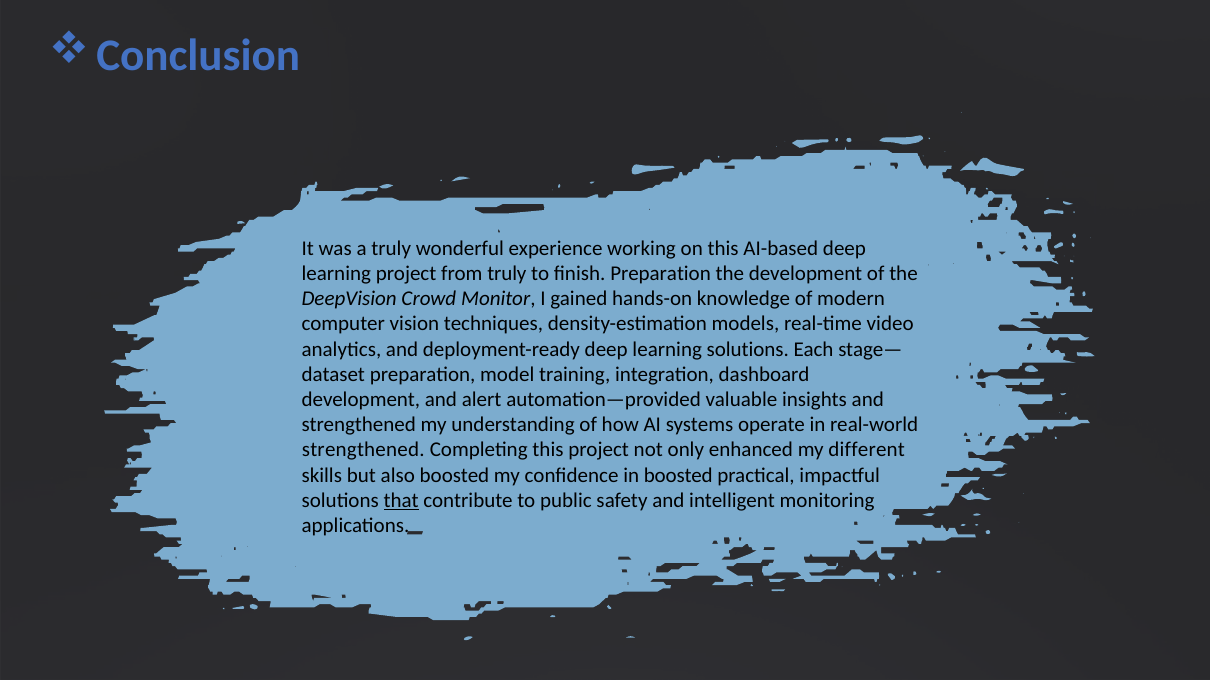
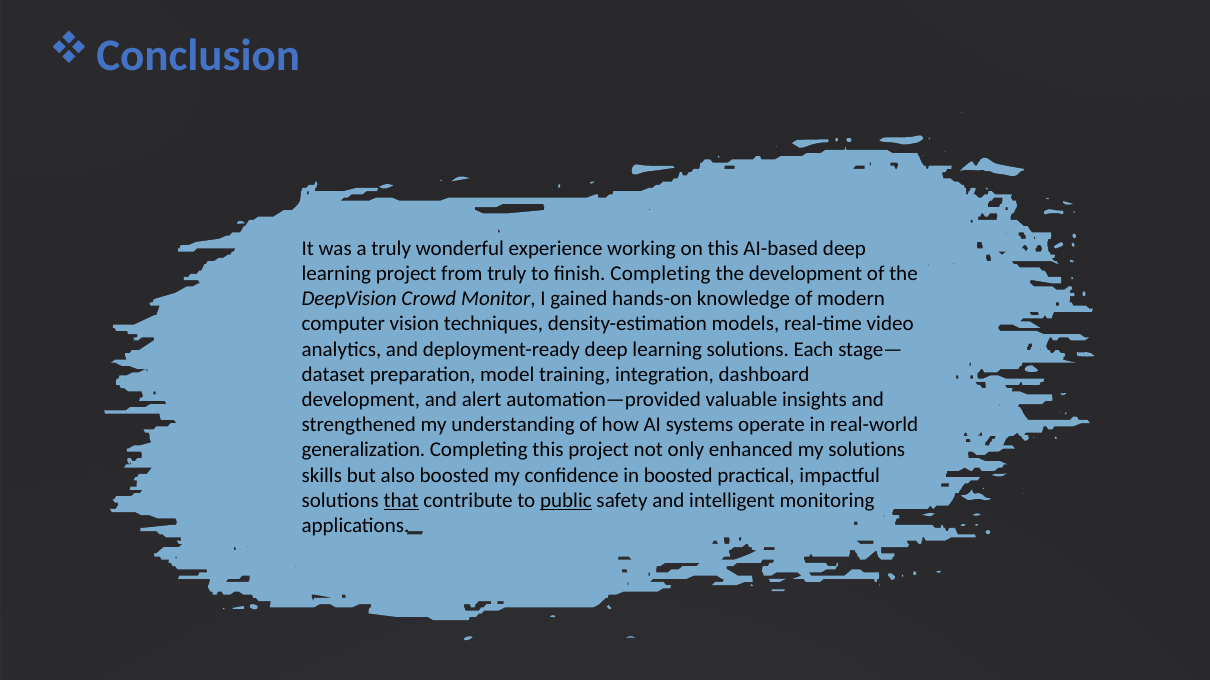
finish Preparation: Preparation -> Completing (660, 274)
strengthened: strengthened -> generalization (363, 450)
my different: different -> solutions (867, 450)
public underline: none -> present (566, 501)
